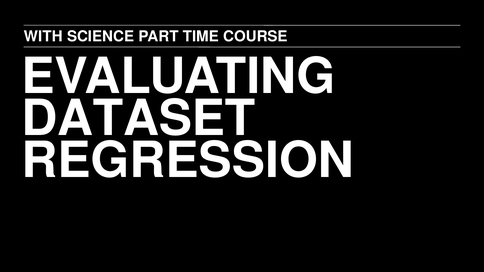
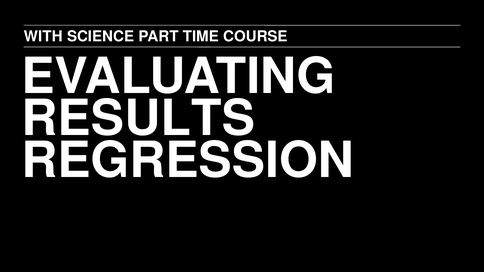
DATASET: DATASET -> RESULTS (138, 119)
